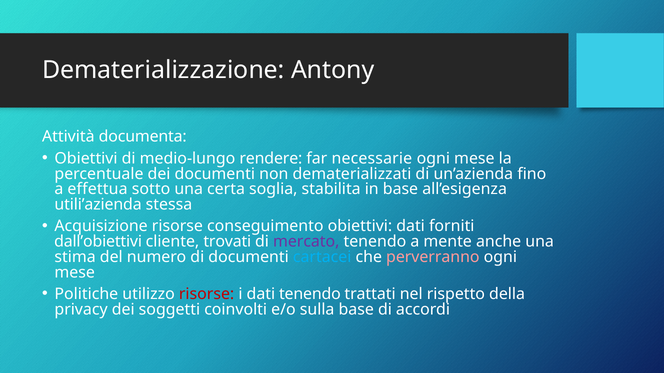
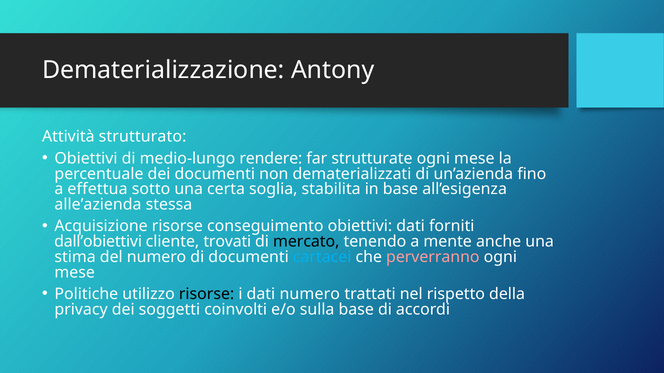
documenta: documenta -> strutturato (143, 137)
necessarie: necessarie -> strutturate (372, 159)
utili’azienda: utili’azienda -> alle’azienda (98, 205)
mercato colour: purple -> black (306, 242)
risorse colour: red -> black (207, 295)
dati tenendo: tenendo -> numero (310, 295)
